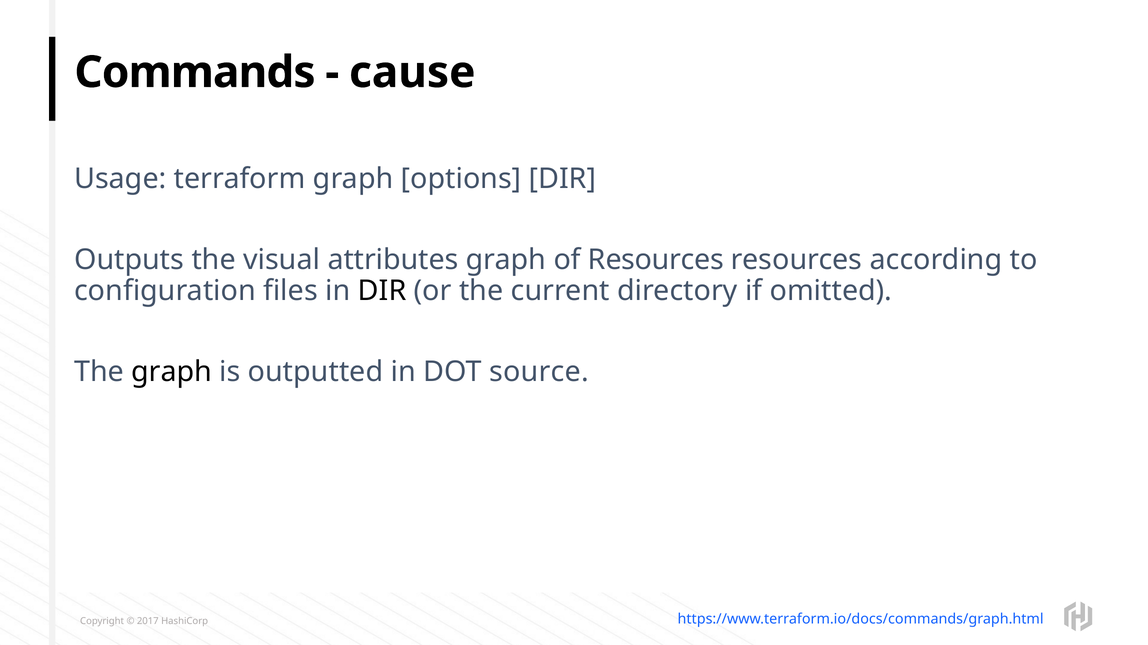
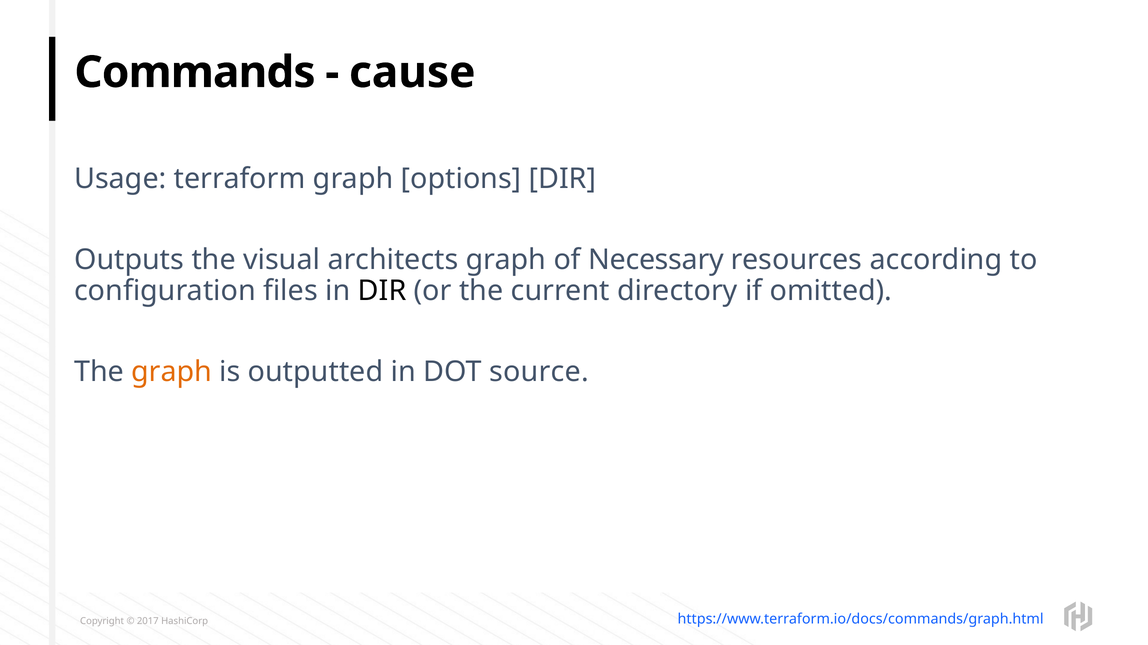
attributes: attributes -> architects (393, 260)
of Resources: Resources -> Necessary (656, 260)
graph colour: black -> orange (172, 372)
